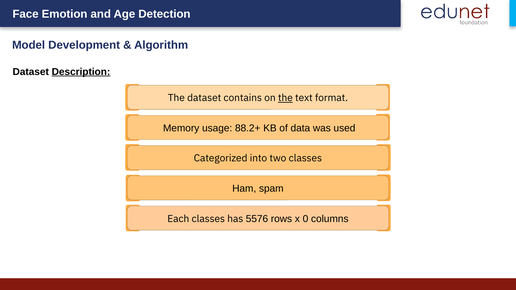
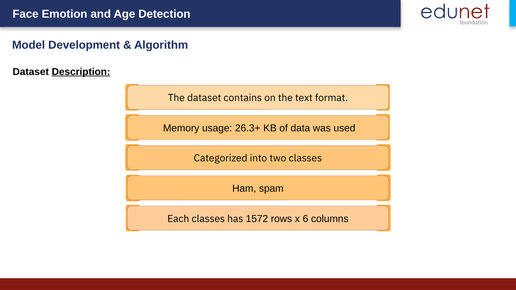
the underline: present -> none (285, 98)
88.2+: 88.2+ -> 26.3+ (248, 128)
5576: 5576 -> 1572 (257, 219)
0: 0 -> 6 (306, 219)
